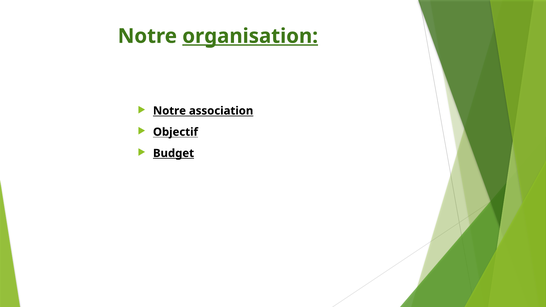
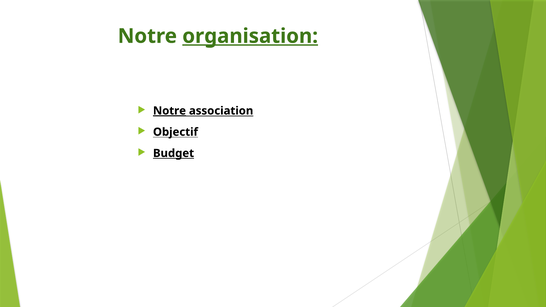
Notre underline: none -> present (169, 111)
